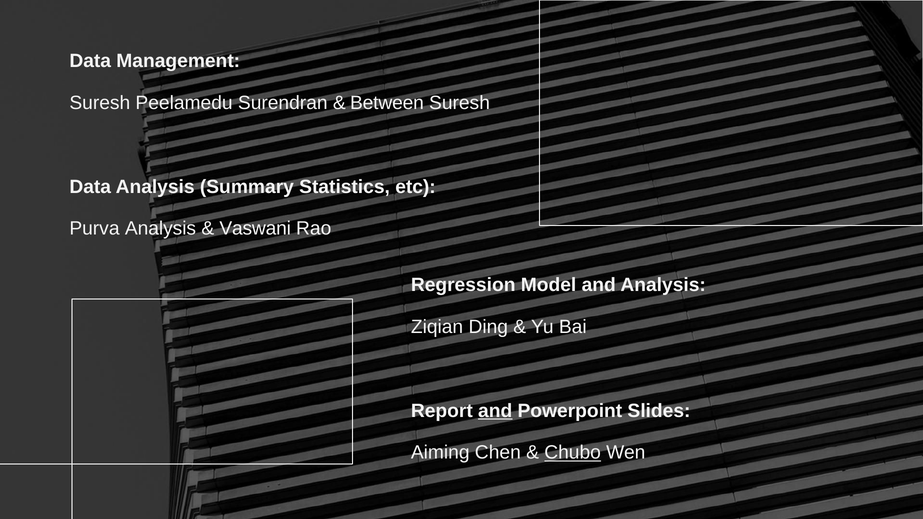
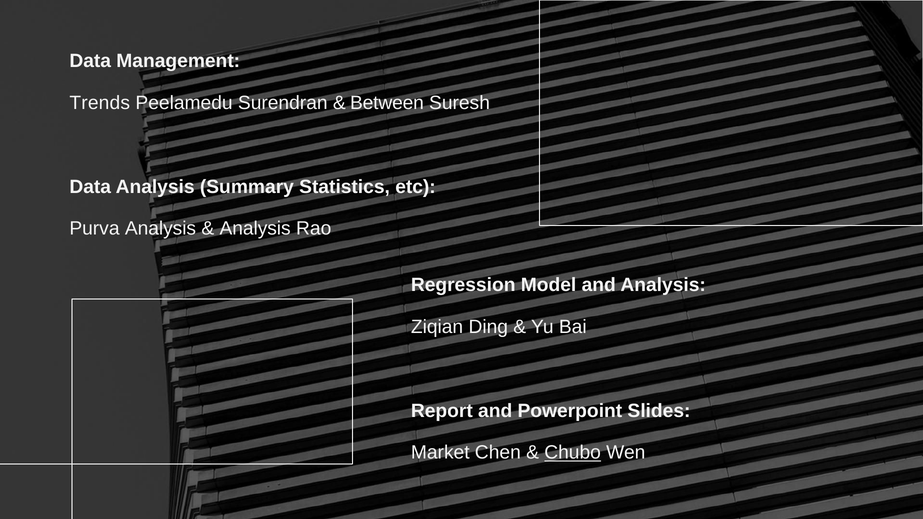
Suresh: Suresh -> Trends (100, 103)
Vaswani: Vaswani -> Analysis (255, 229)
and underline: present -> none (495, 411)
Aiming: Aiming -> Market (440, 453)
